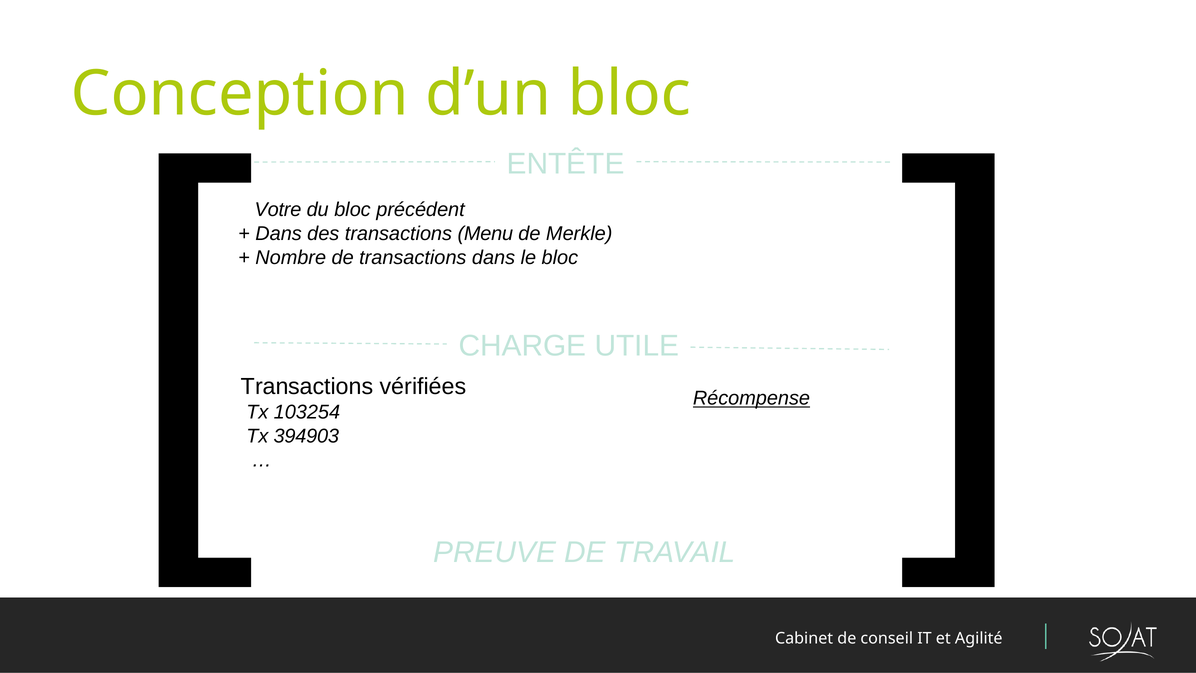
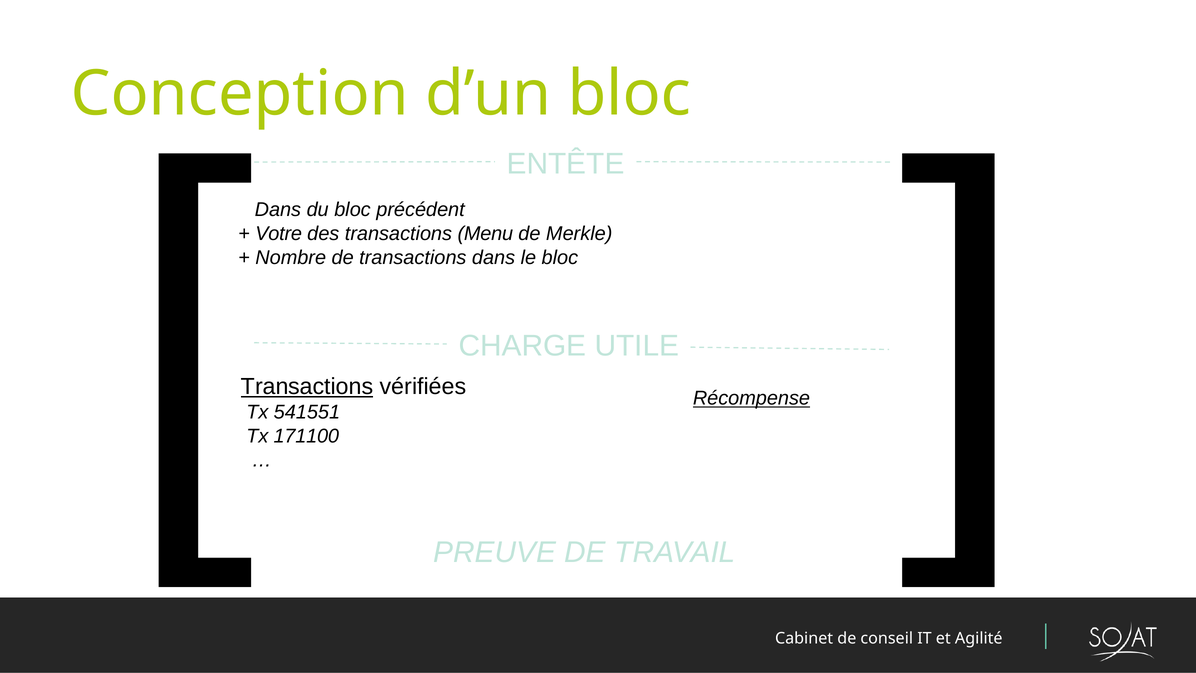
Votre: Votre -> Dans (278, 210)
Dans: Dans -> Votre (279, 234)
Transactions underline: none -> present (307, 387)
103254: 103254 -> 541551 (307, 412)
394903: 394903 -> 171100 (306, 436)
